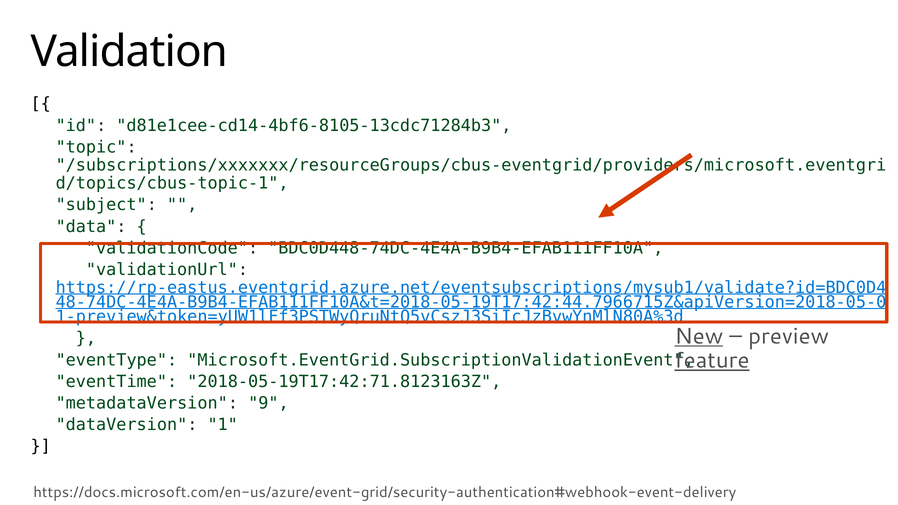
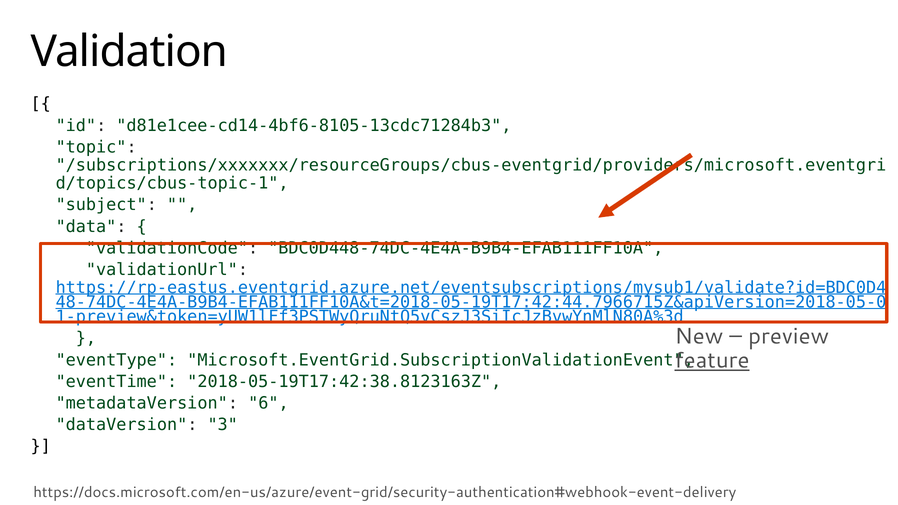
New underline: present -> none (699, 336)
2018-05-19T17:42:71.8123163Z: 2018-05-19T17:42:71.8123163Z -> 2018-05-19T17:42:38.8123163Z (344, 382)
9: 9 -> 6 (268, 403)
1: 1 -> 3 (223, 425)
